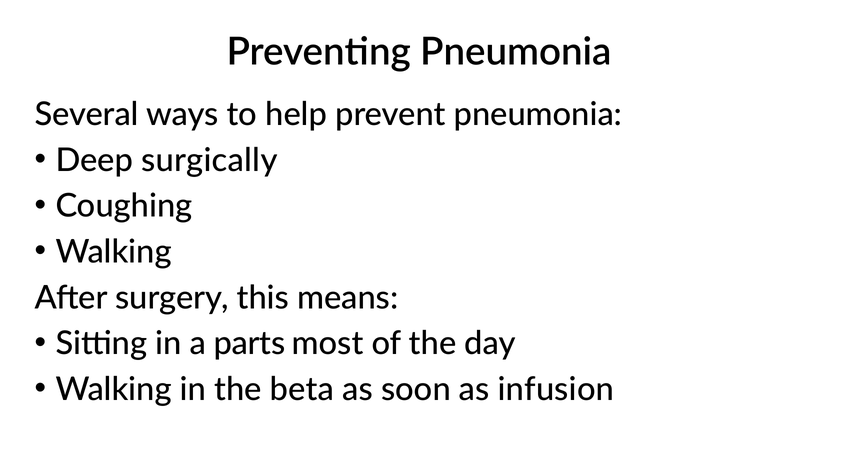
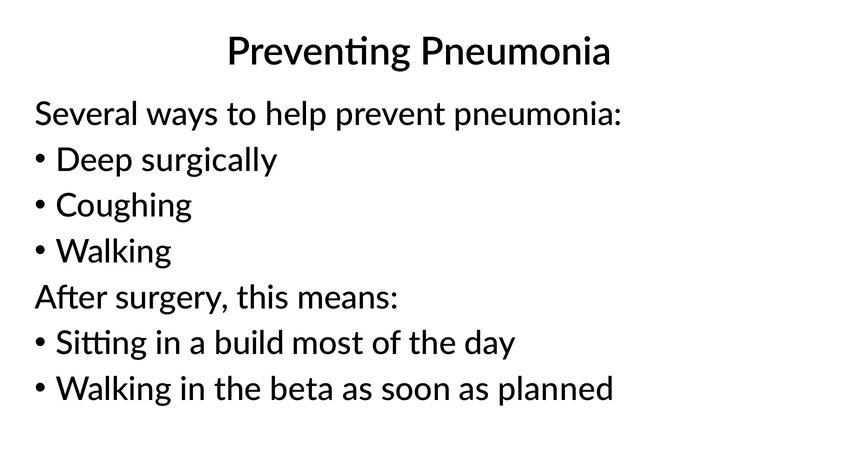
parts: parts -> build (249, 344)
infusion: infusion -> planned (556, 389)
